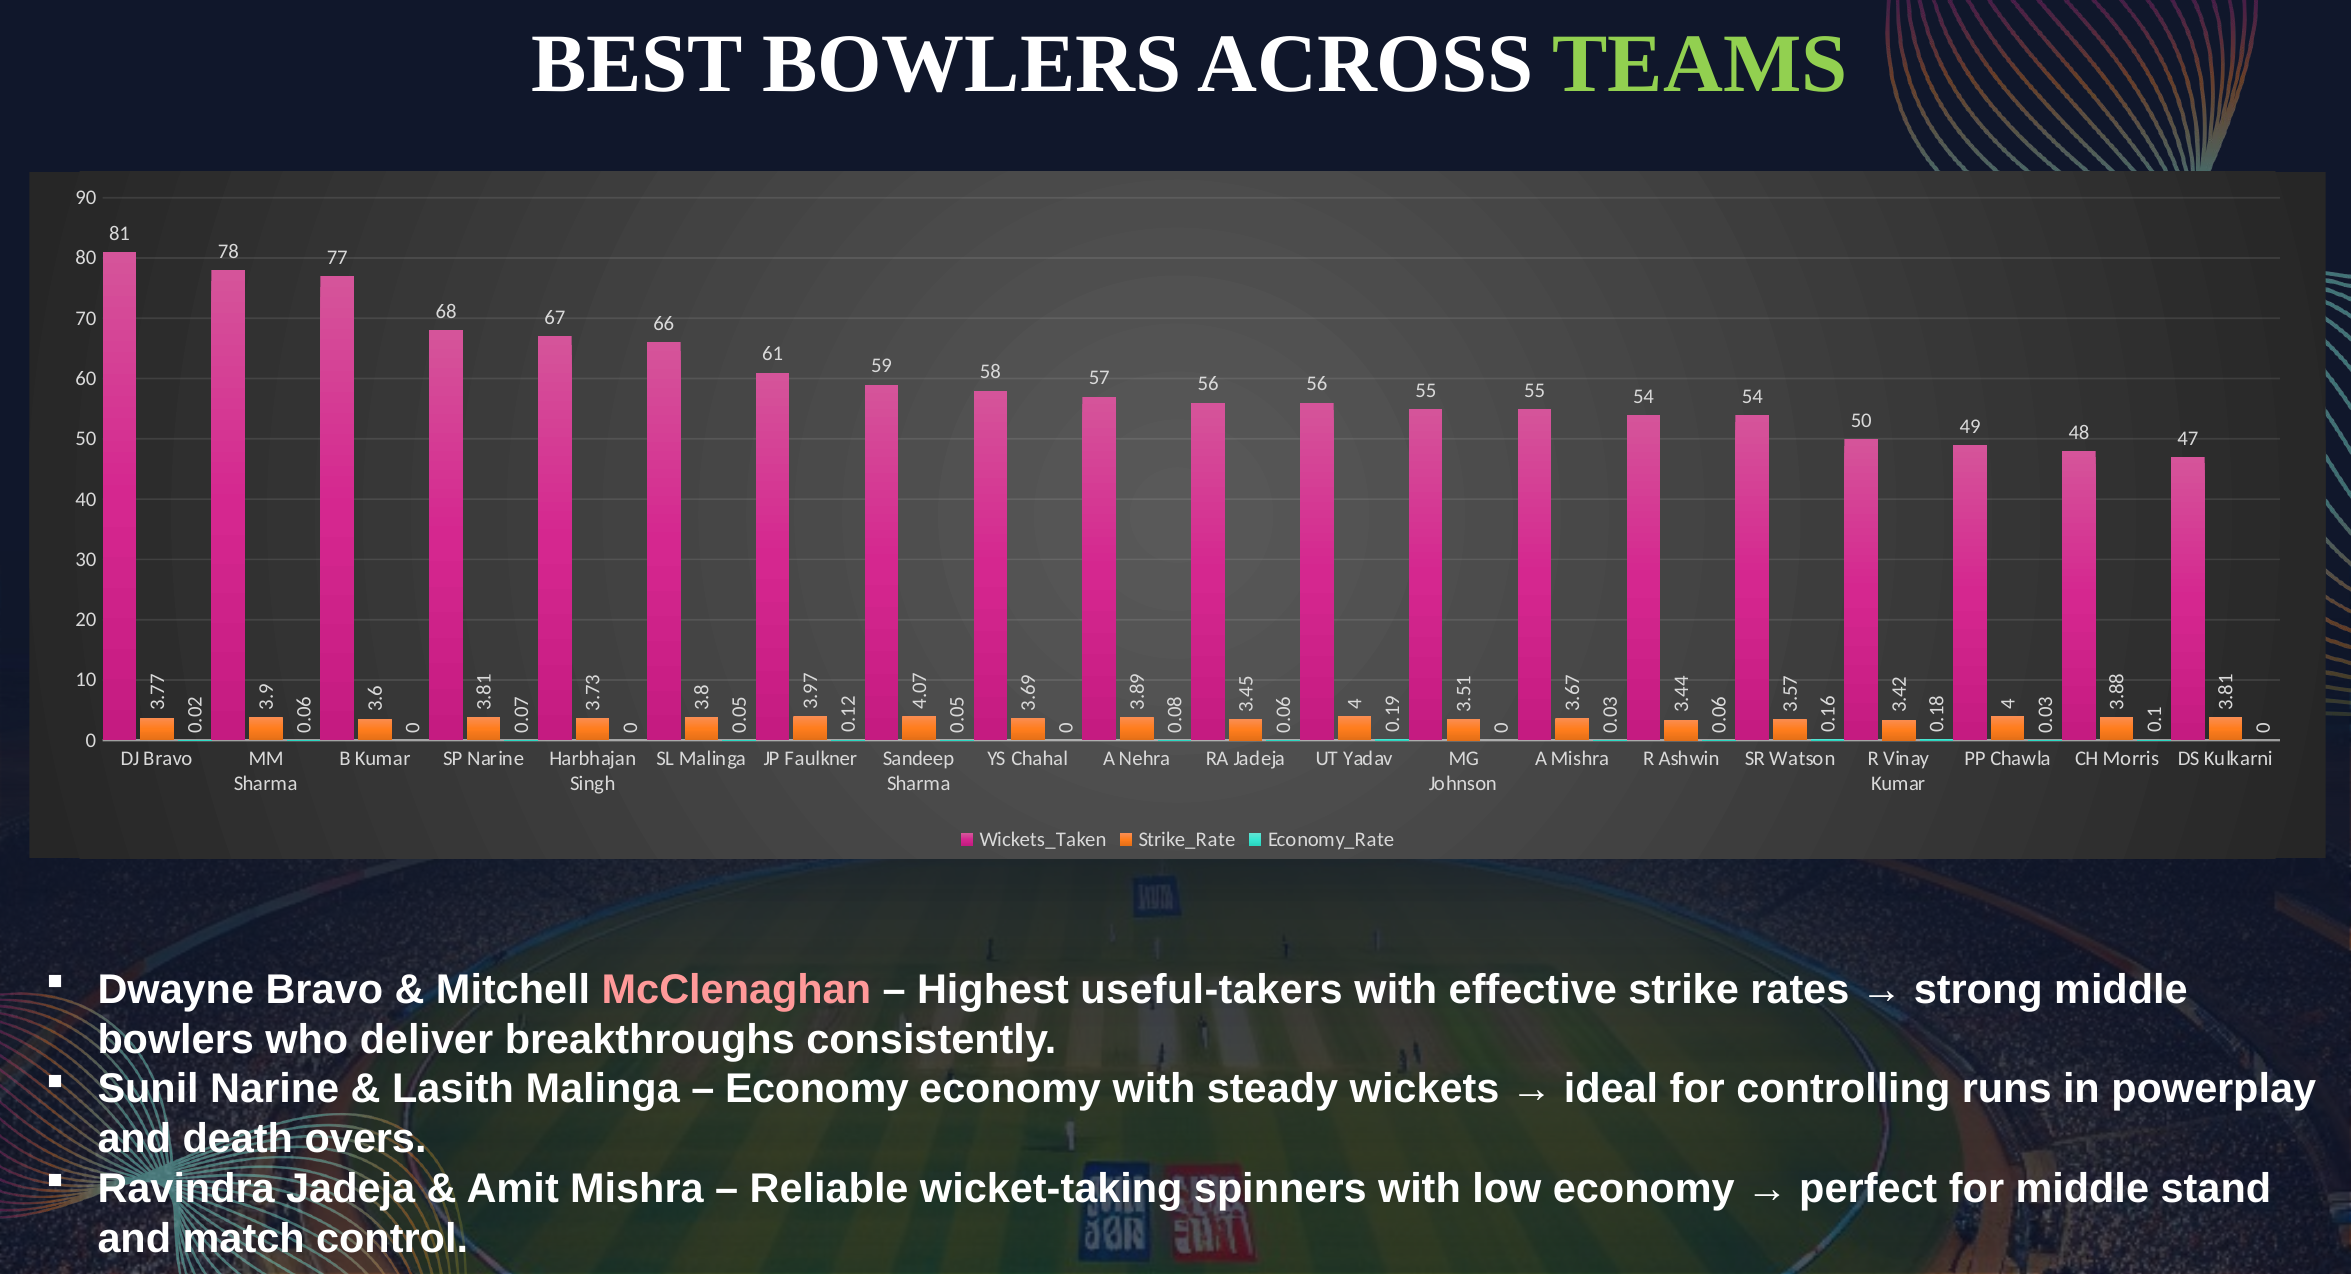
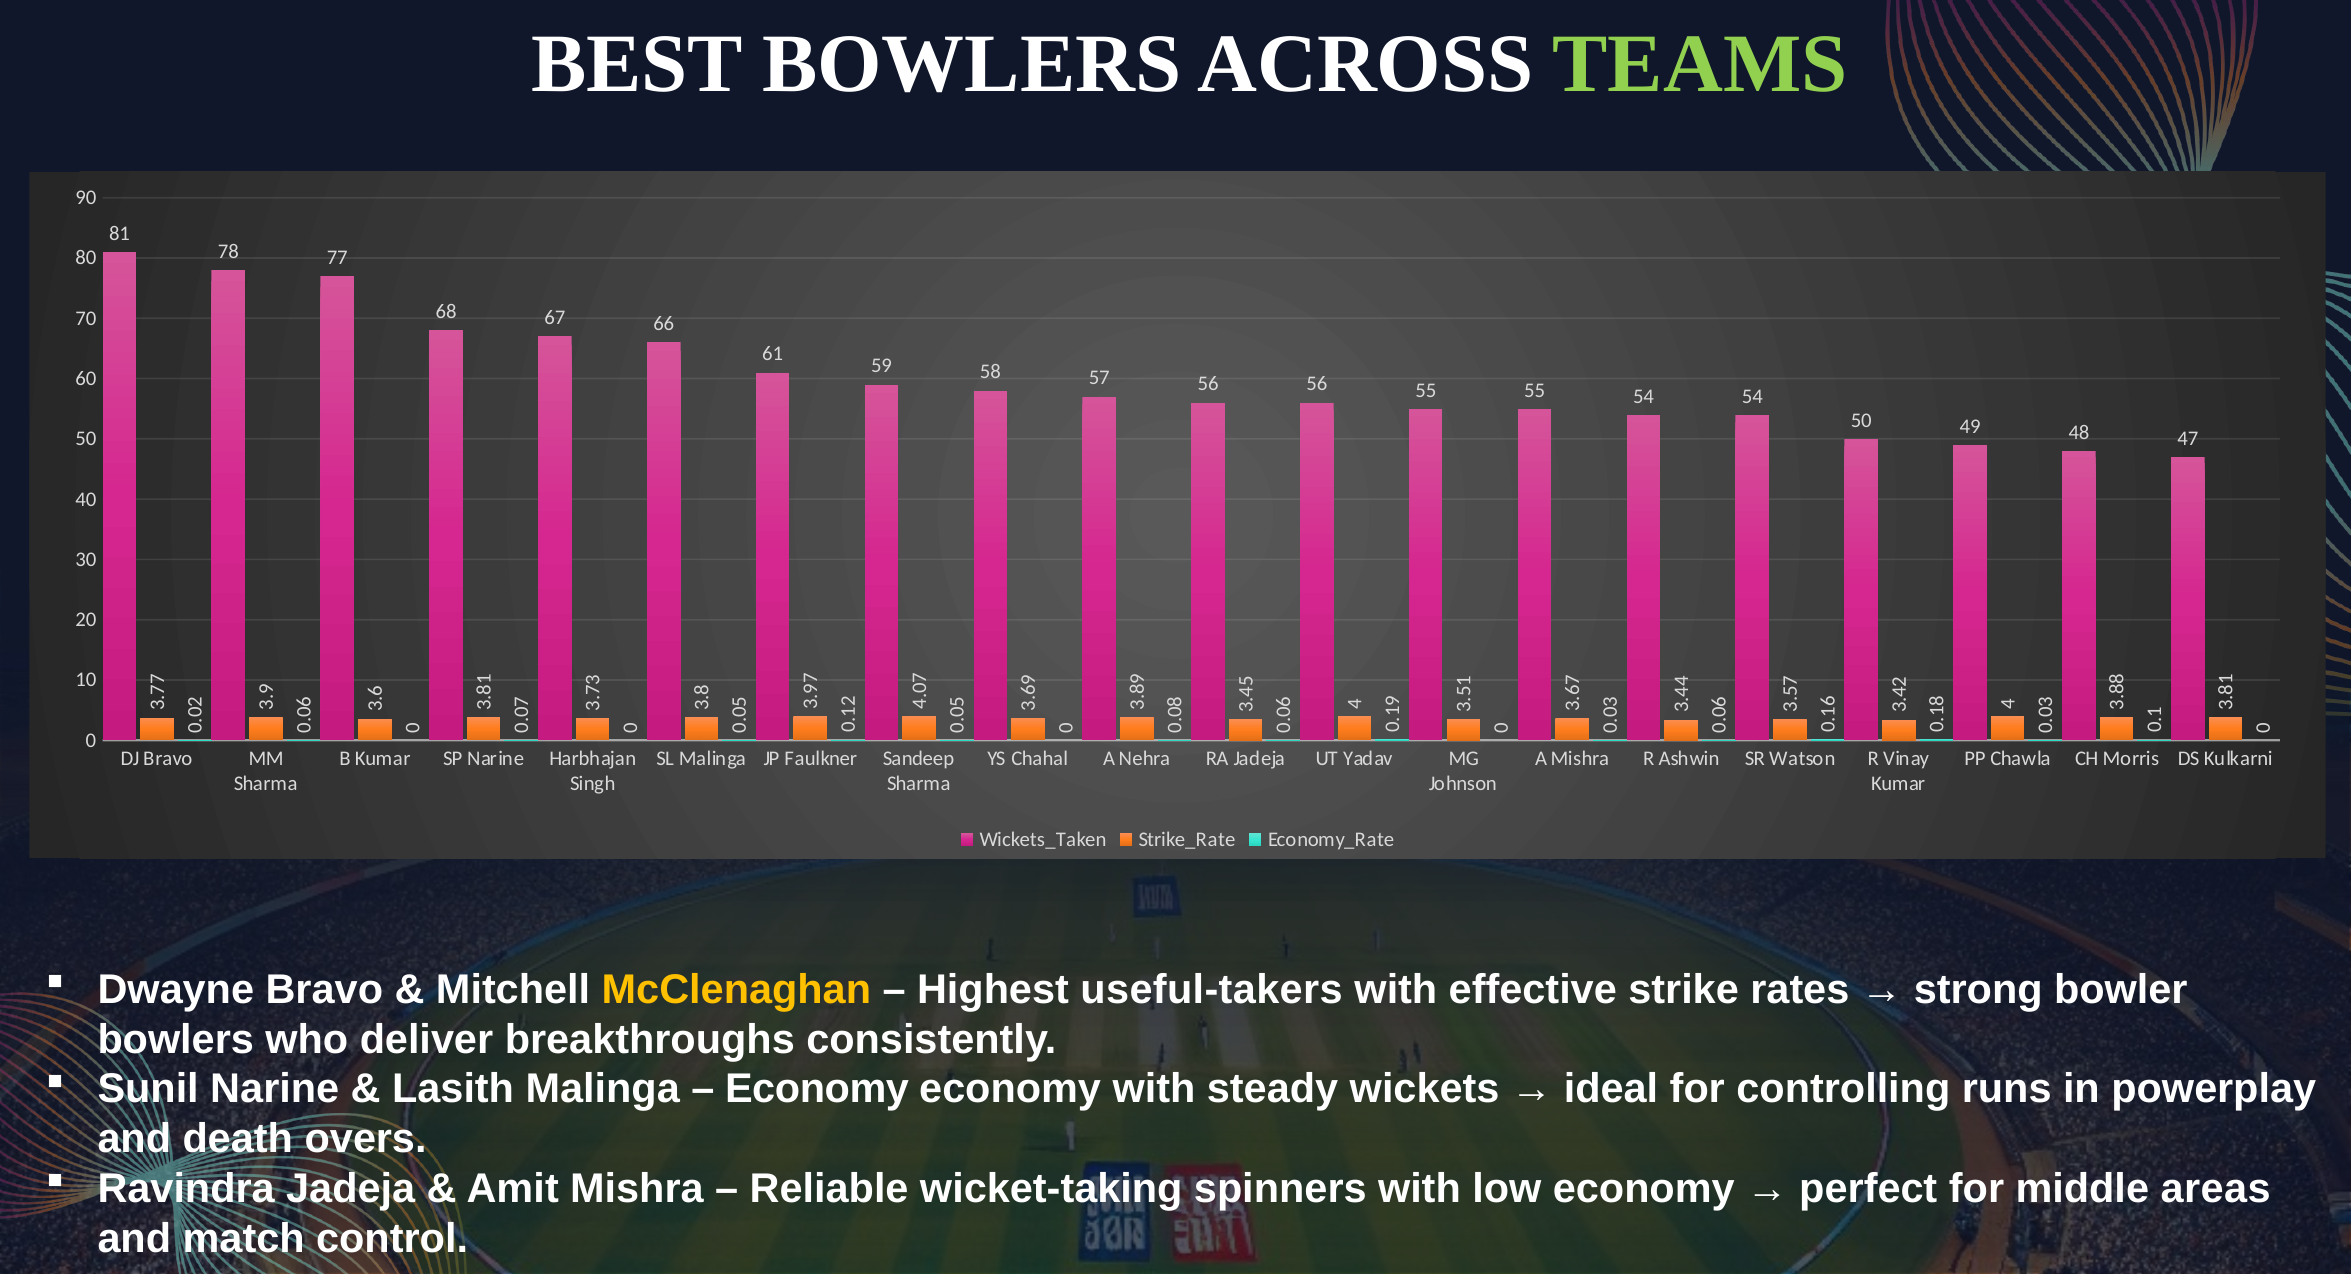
McClenaghan colour: pink -> yellow (736, 989)
strong middle: middle -> bowler (2121, 989)
stand: stand -> areas (2216, 1188)
